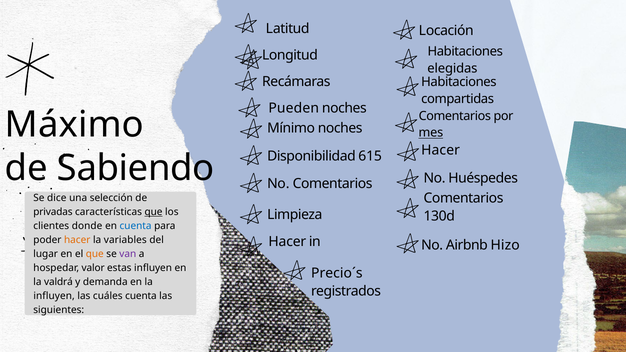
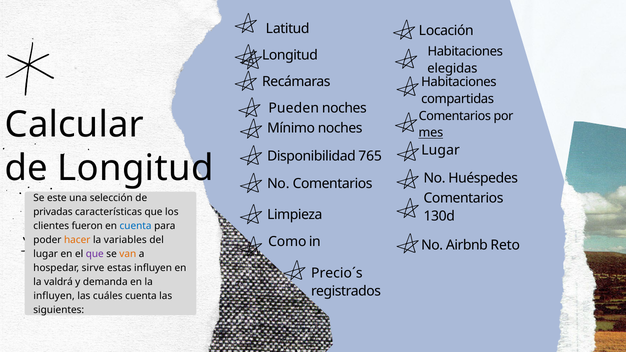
Máximo: Máximo -> Calcular (74, 125)
Hacer: Hacer -> Lugar (441, 150)
615: 615 -> 765 (370, 156)
de Sabiendo: Sabiendo -> Longitud (135, 168)
dice: dice -> este (57, 198)
que underline: present -> none (154, 212)
donde: donde -> fueron (87, 226)
Hacer: Hacer -> Como (287, 242)
Hizo: Hizo -> Reto (505, 245)
que colour: orange -> purple (95, 254)
van colour: purple -> orange (128, 254)
valor: valor -> sirve (93, 268)
